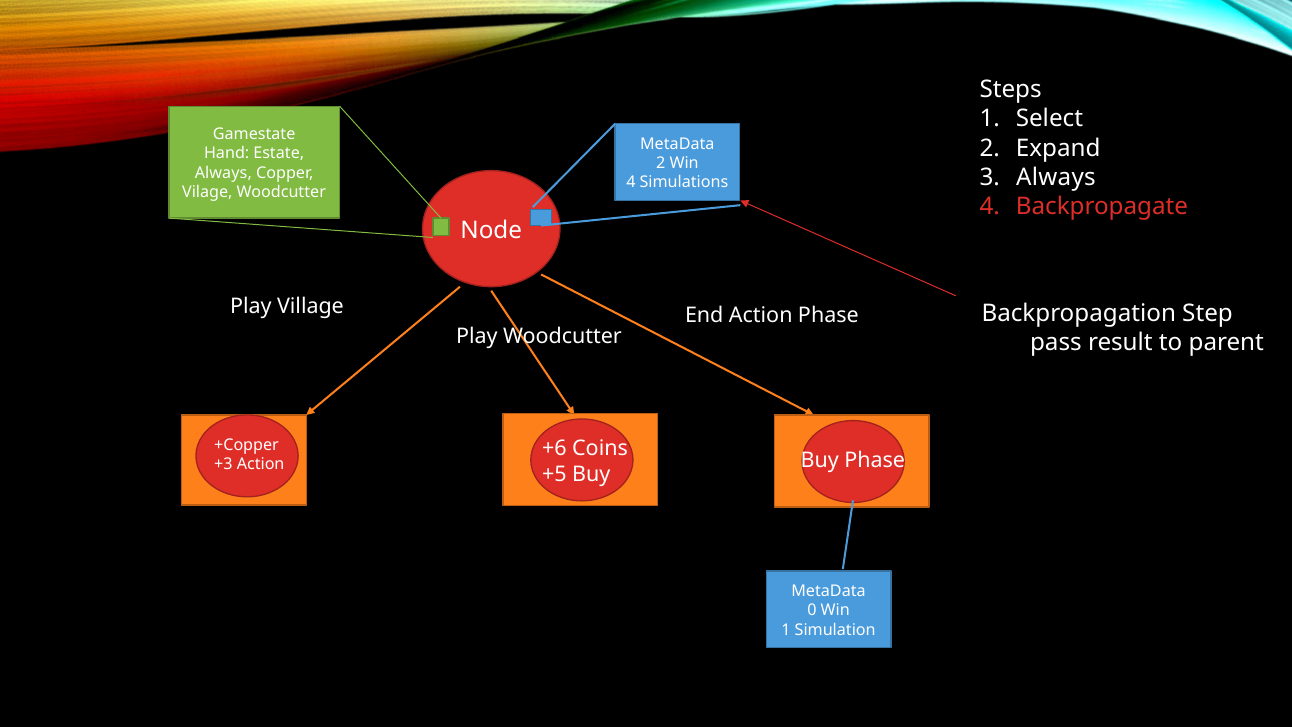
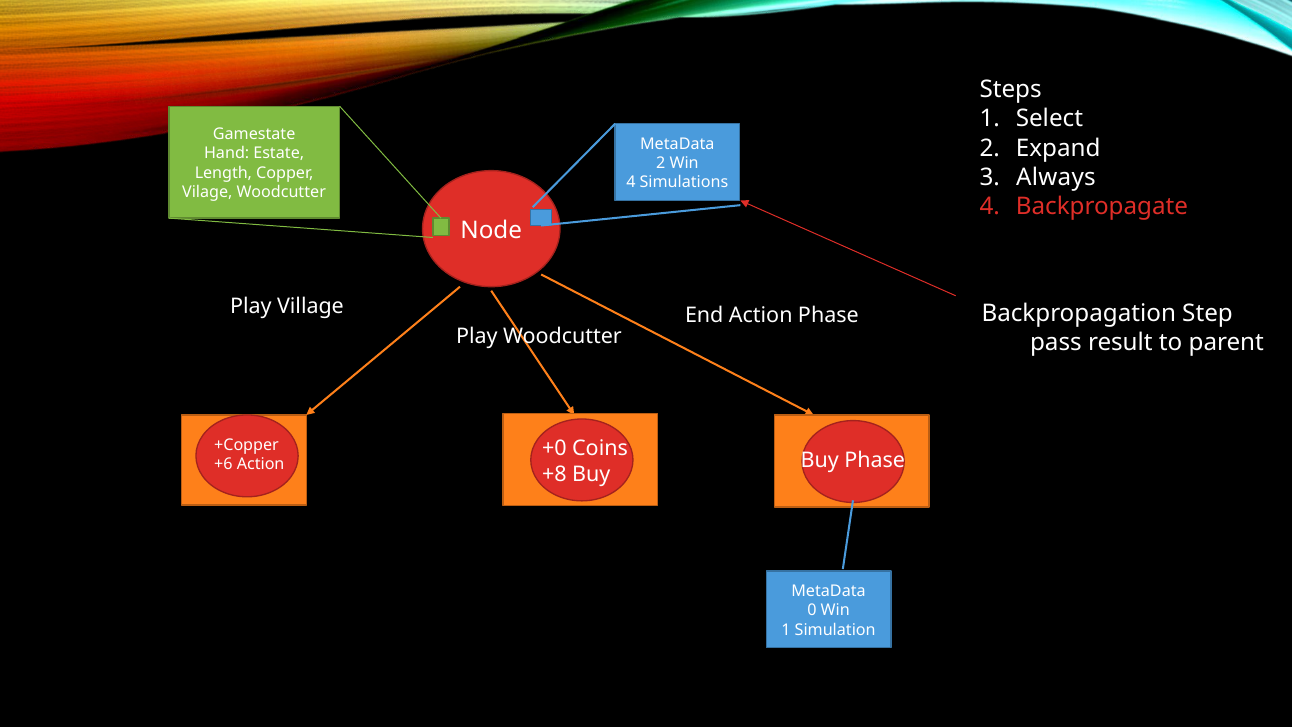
Always: Always -> Length (223, 173)
+6: +6 -> +0 (554, 448)
+3: +3 -> +6 (223, 464)
+5: +5 -> +8 (554, 474)
